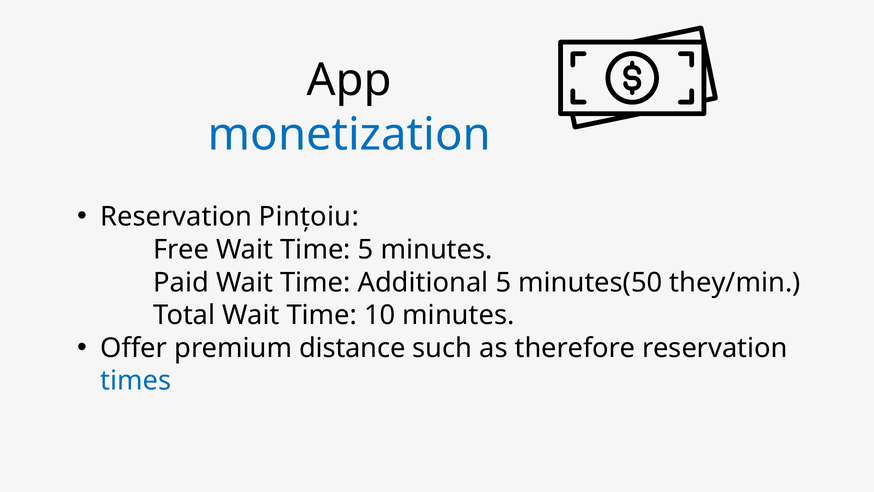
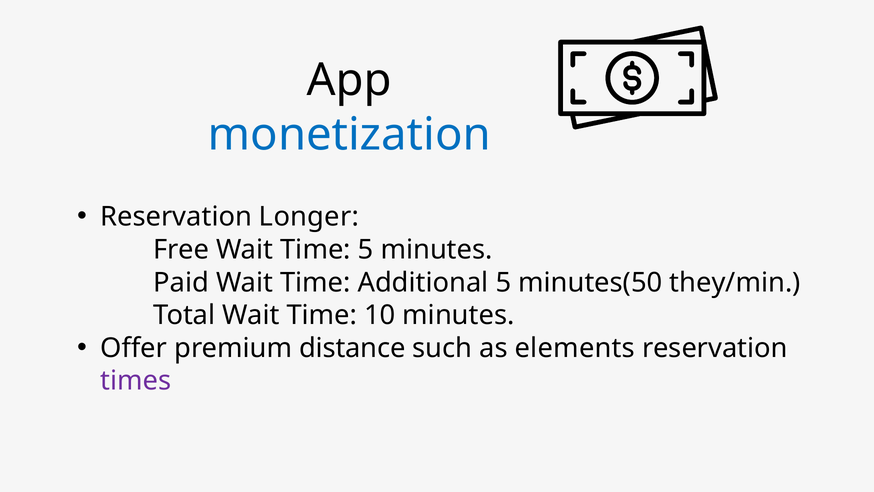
Pințoiu: Pințoiu -> Longer (309, 217)
therefore: therefore -> elements (575, 348)
times colour: blue -> purple (136, 381)
